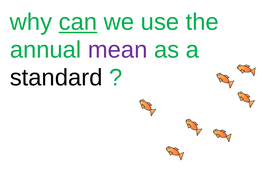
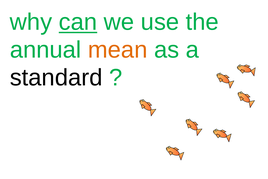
mean colour: purple -> orange (118, 50)
